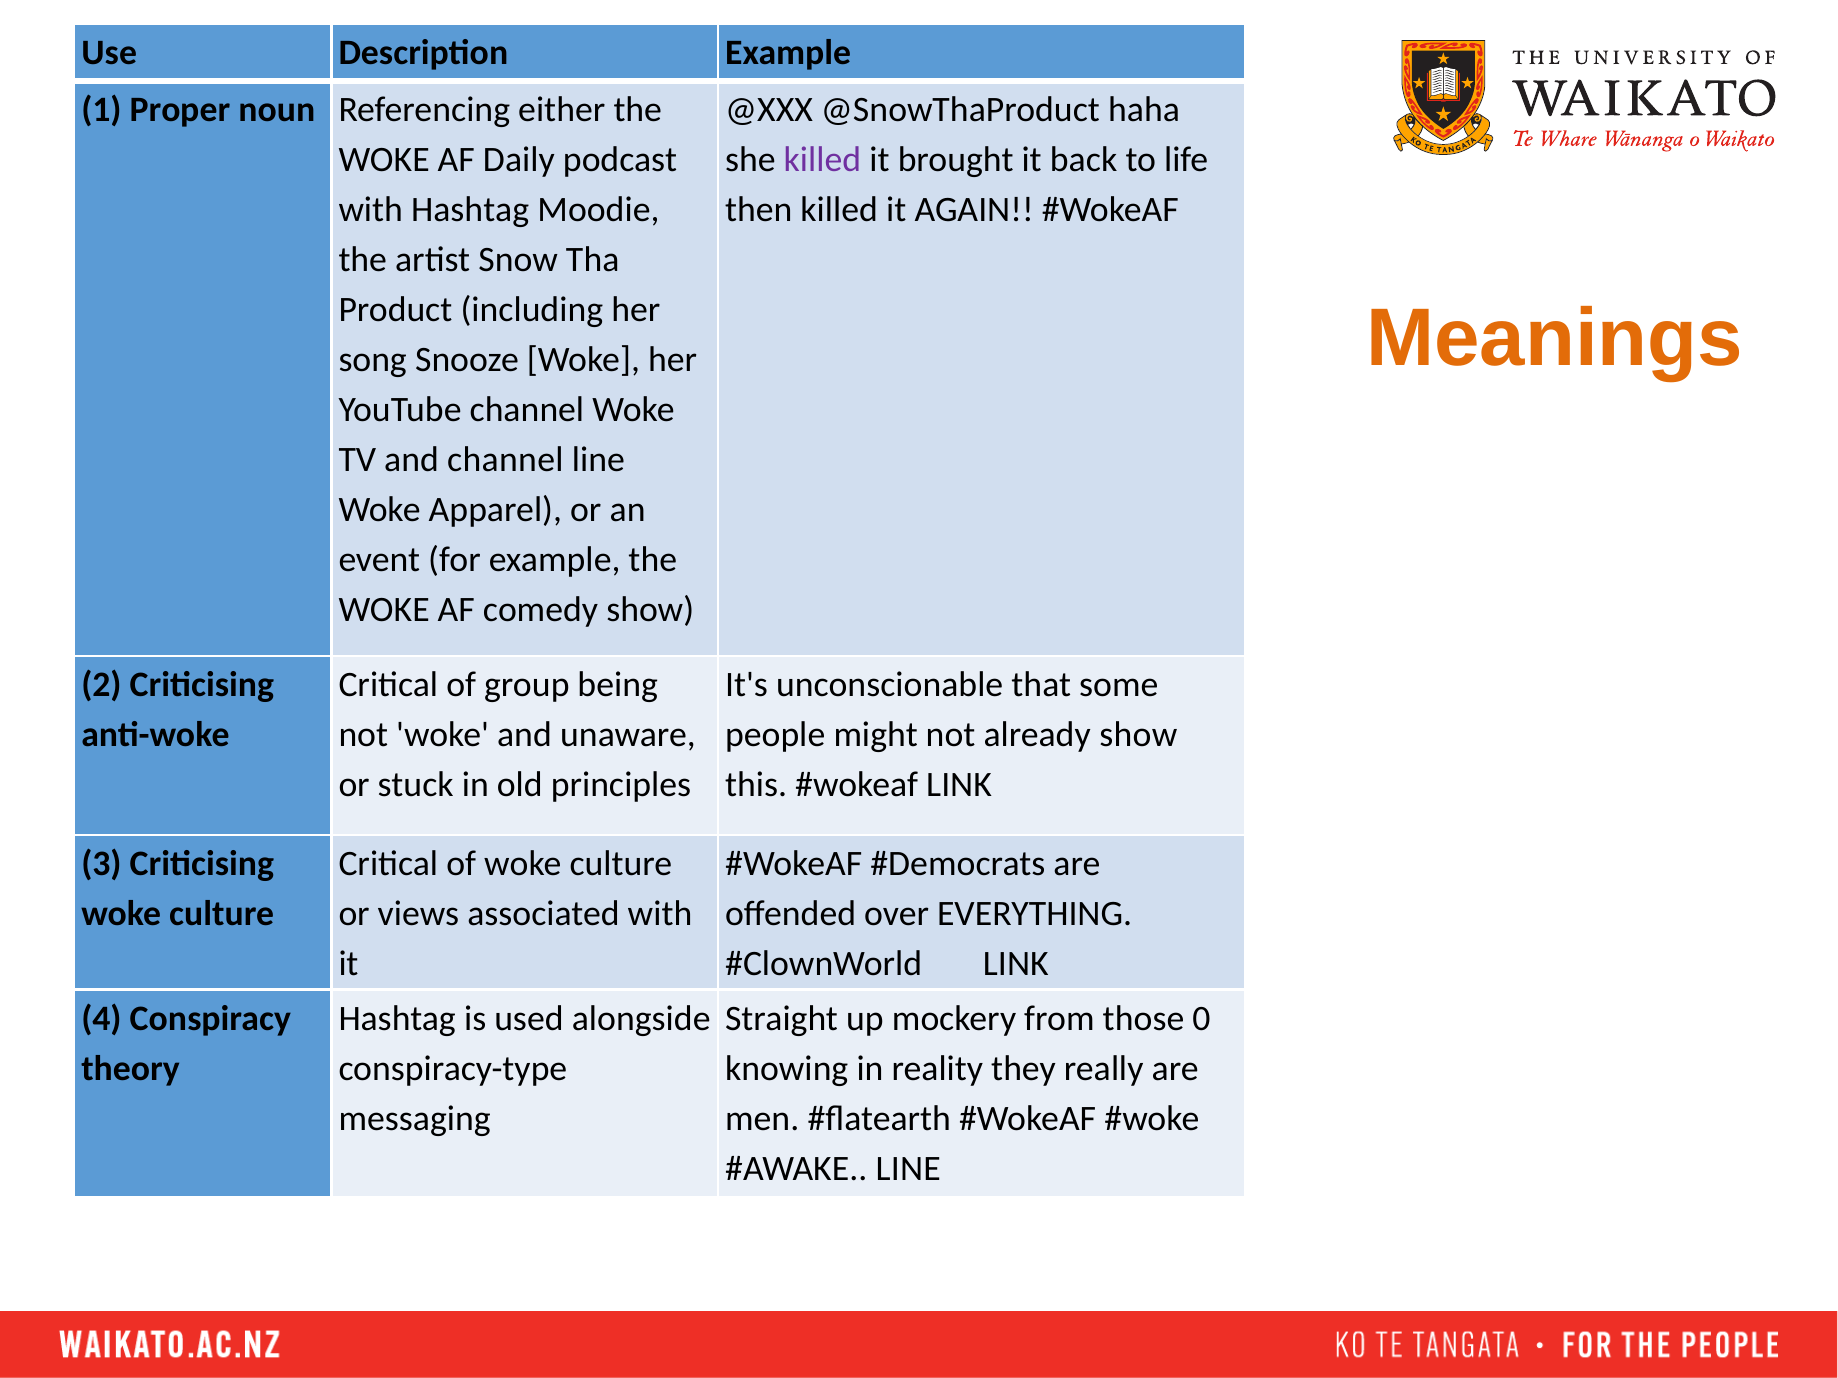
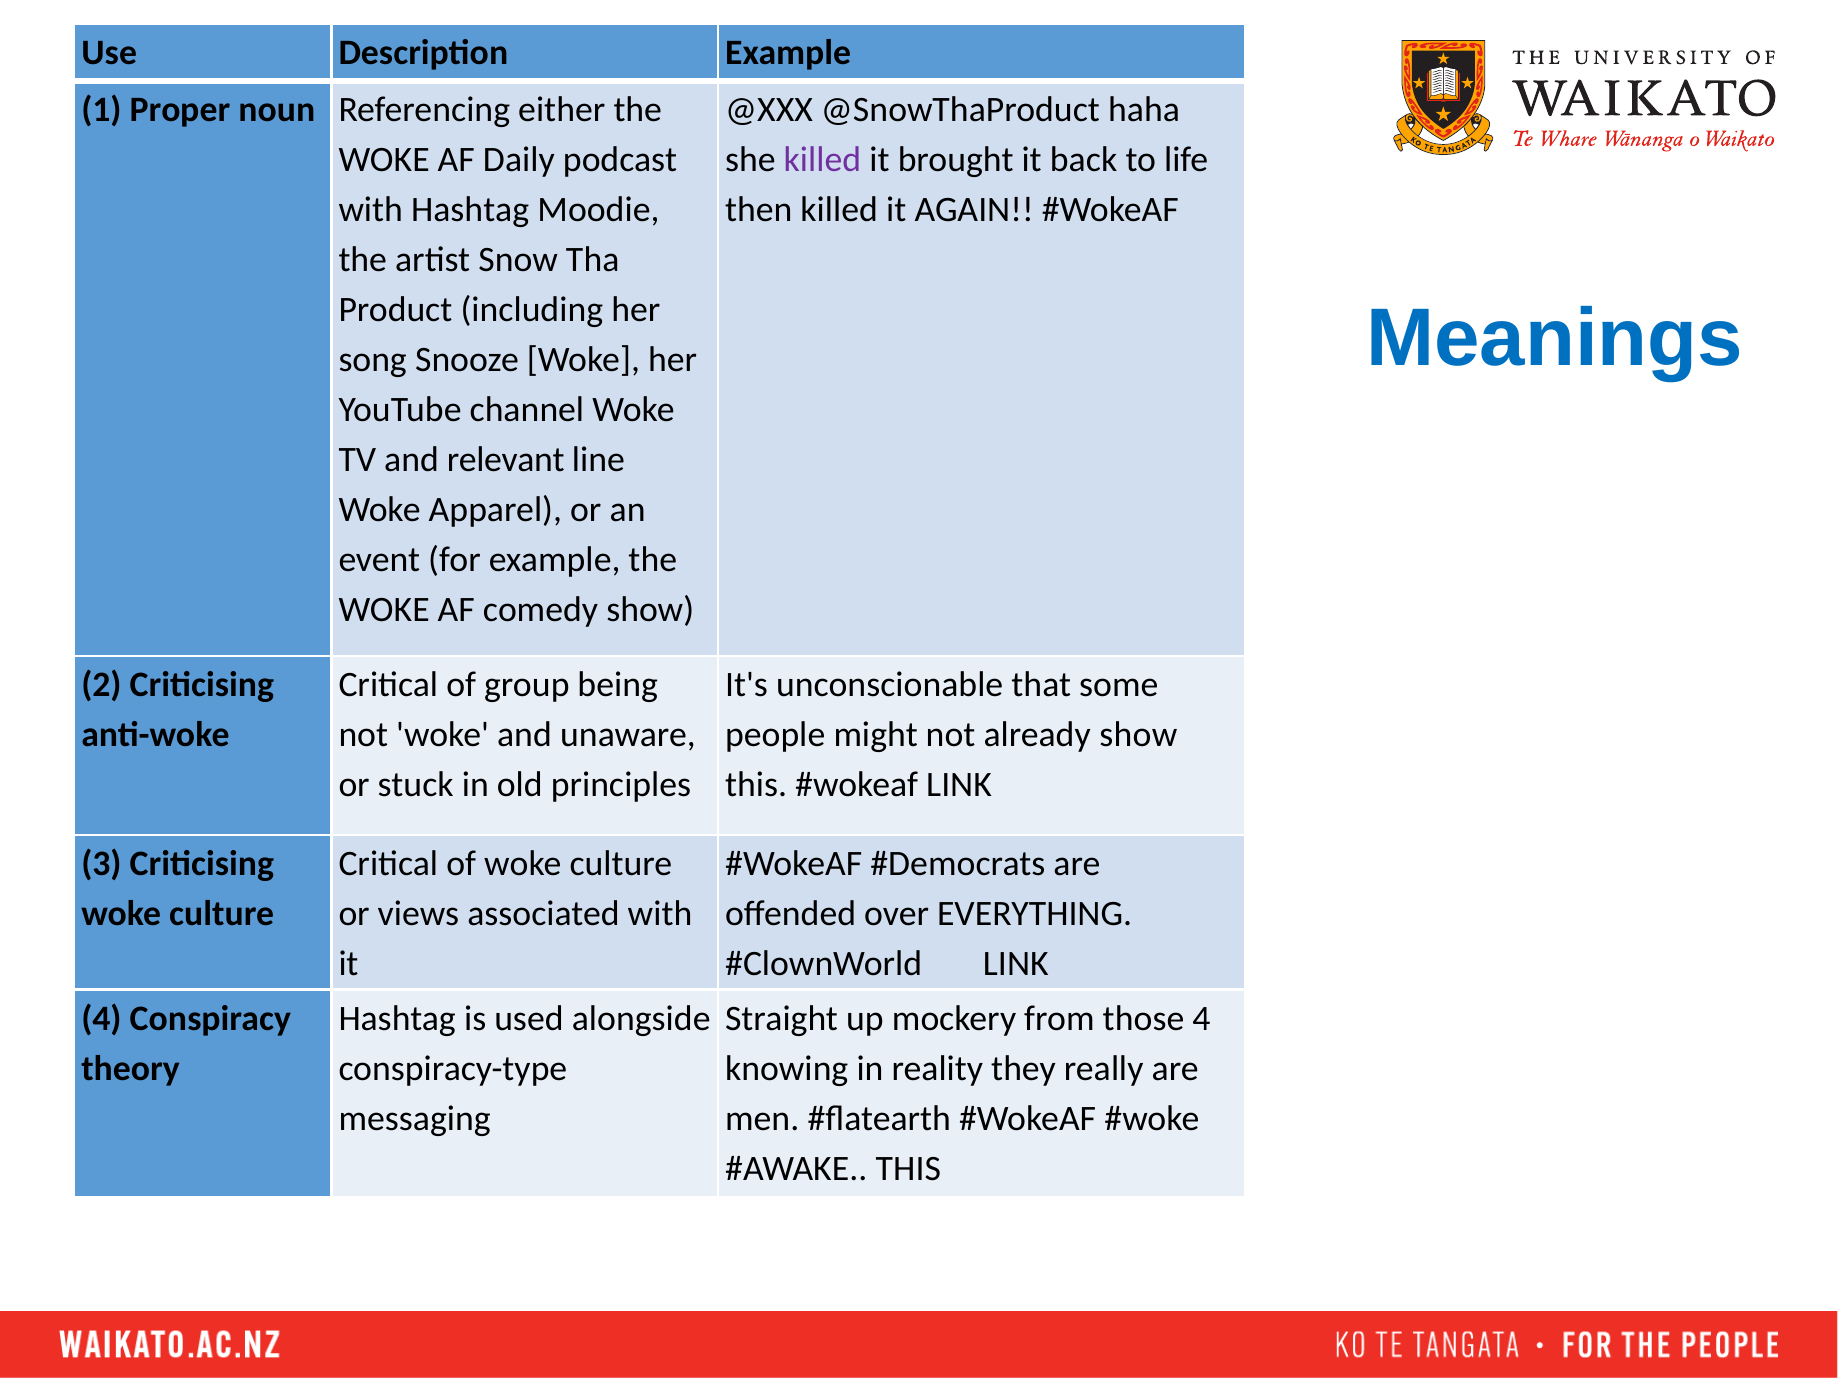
Meanings colour: orange -> blue (1555, 339)
and channel: channel -> relevant (506, 460)
those 0: 0 -> 4 (1201, 1019)
LINE: LINE -> THIS (908, 1169)
